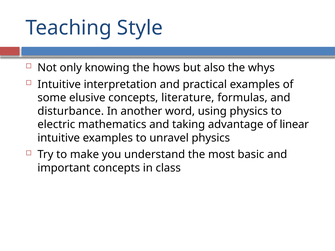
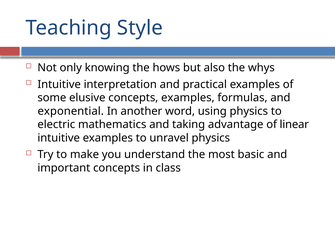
concepts literature: literature -> examples (188, 98)
disturbance: disturbance -> exponential (71, 111)
